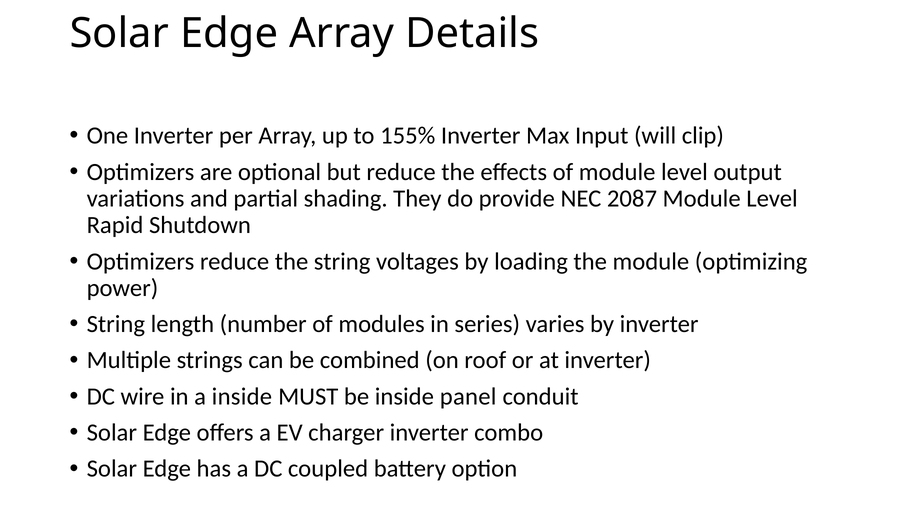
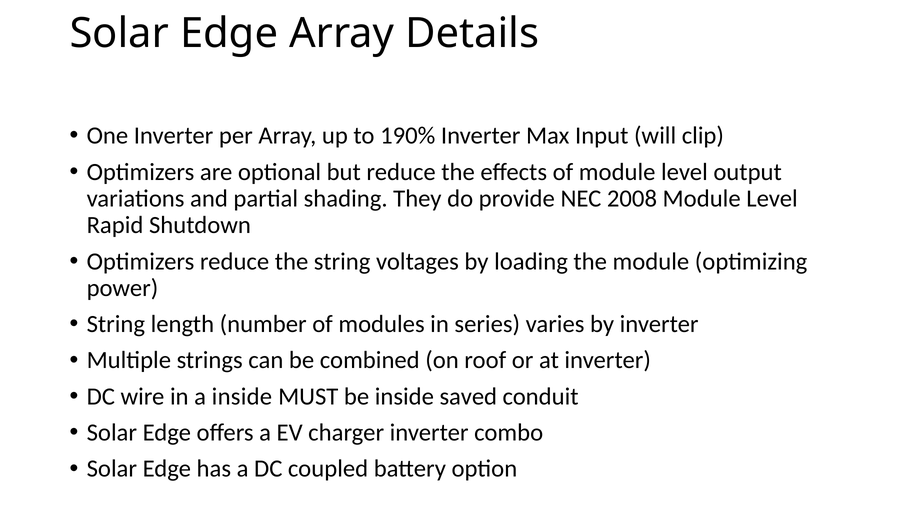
155%: 155% -> 190% (408, 136)
2087: 2087 -> 2008 (632, 199)
panel: panel -> saved (468, 397)
